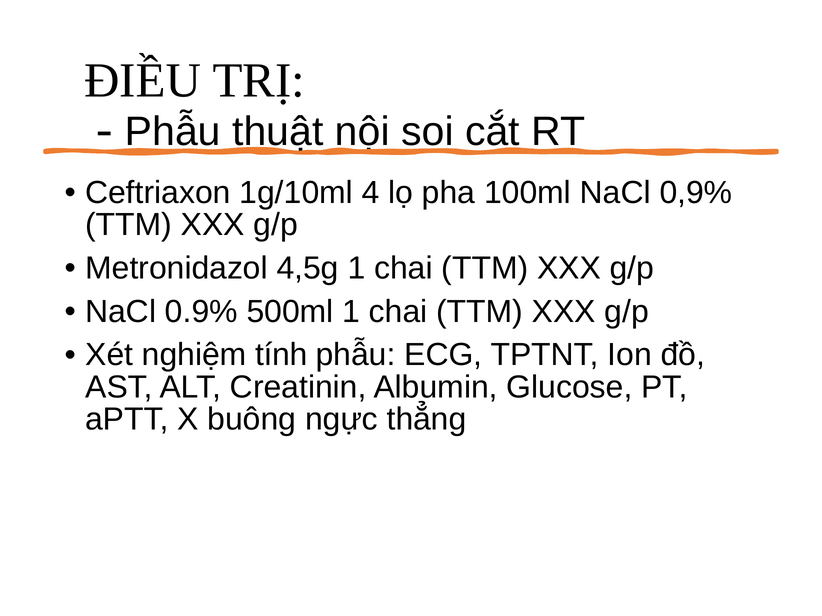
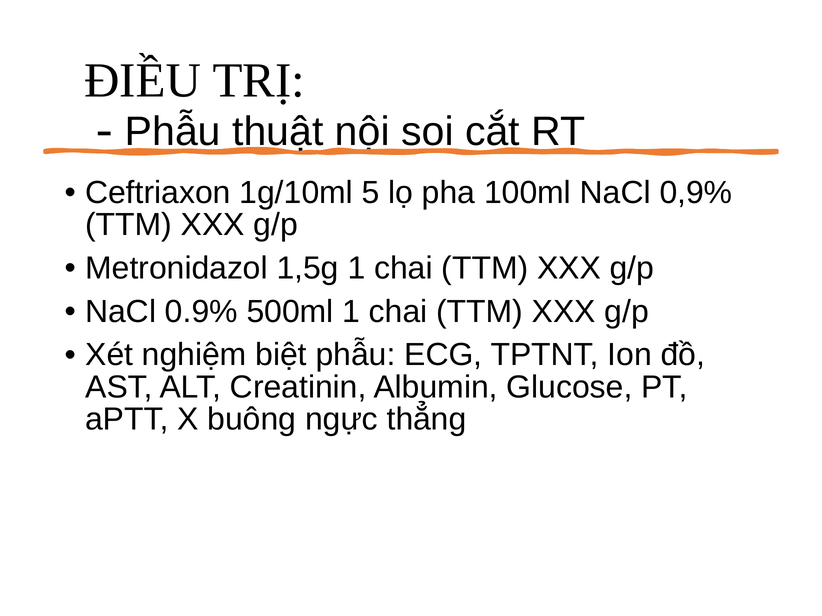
4: 4 -> 5 (371, 193)
4,5g: 4,5g -> 1,5g (308, 268)
tính: tính -> biệt (281, 355)
